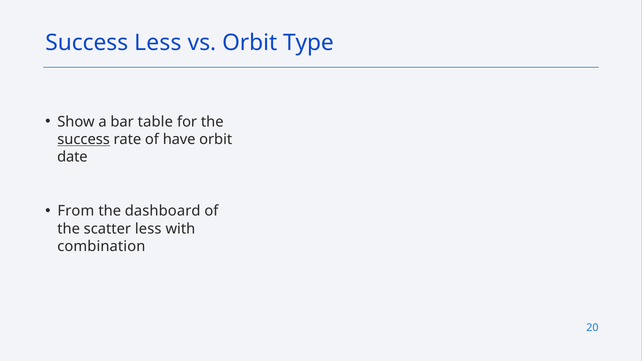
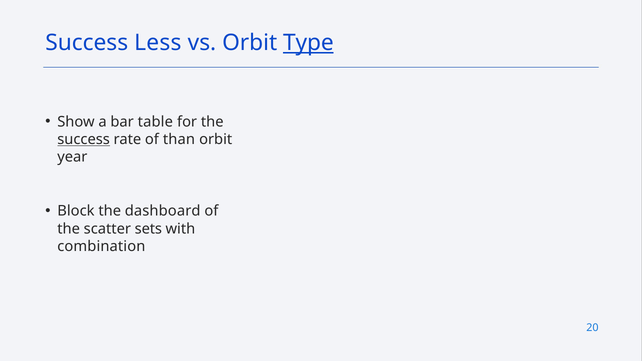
Type underline: none -> present (308, 43)
have: have -> than (179, 139)
date: date -> year (72, 157)
From: From -> Block (76, 211)
scatter less: less -> sets (148, 229)
